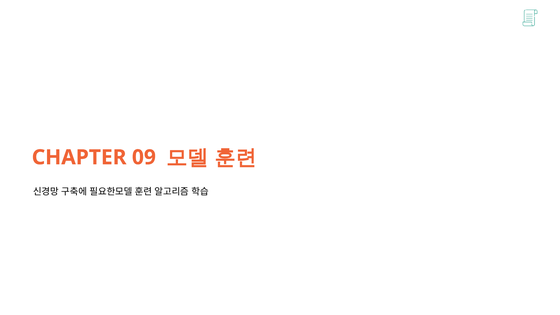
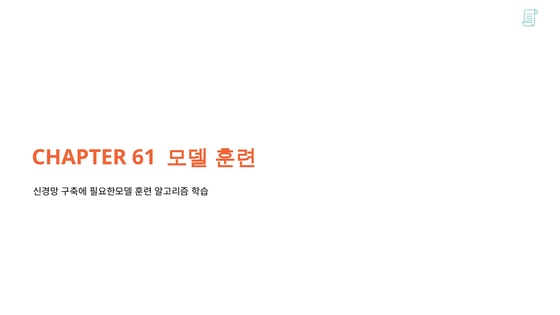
09: 09 -> 61 (144, 157)
